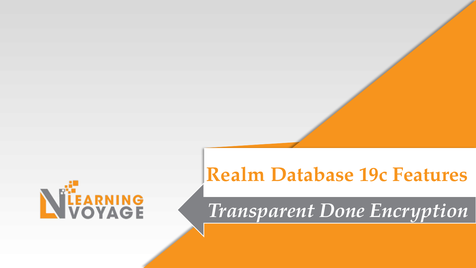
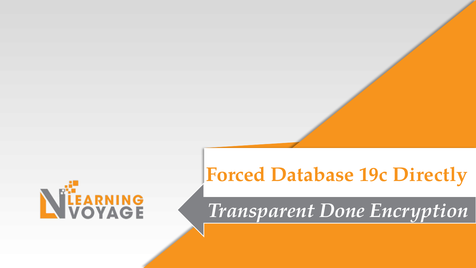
Realm: Realm -> Forced (236, 175)
Features: Features -> Directly (430, 175)
